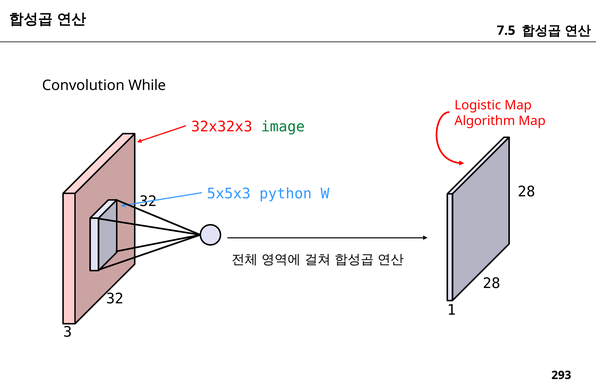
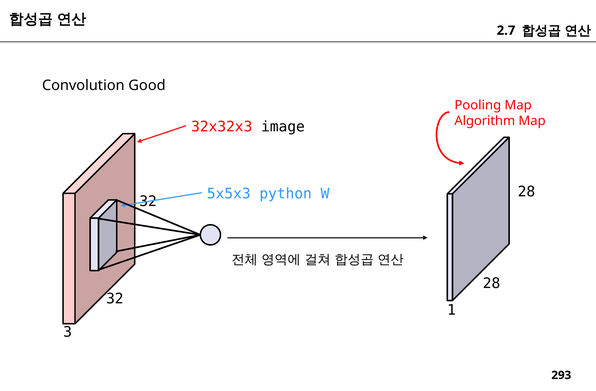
7.5: 7.5 -> 2.7 (506, 31)
While: While -> Good (147, 86)
Logistic: Logistic -> Pooling (478, 105)
image colour: green -> black (283, 127)
